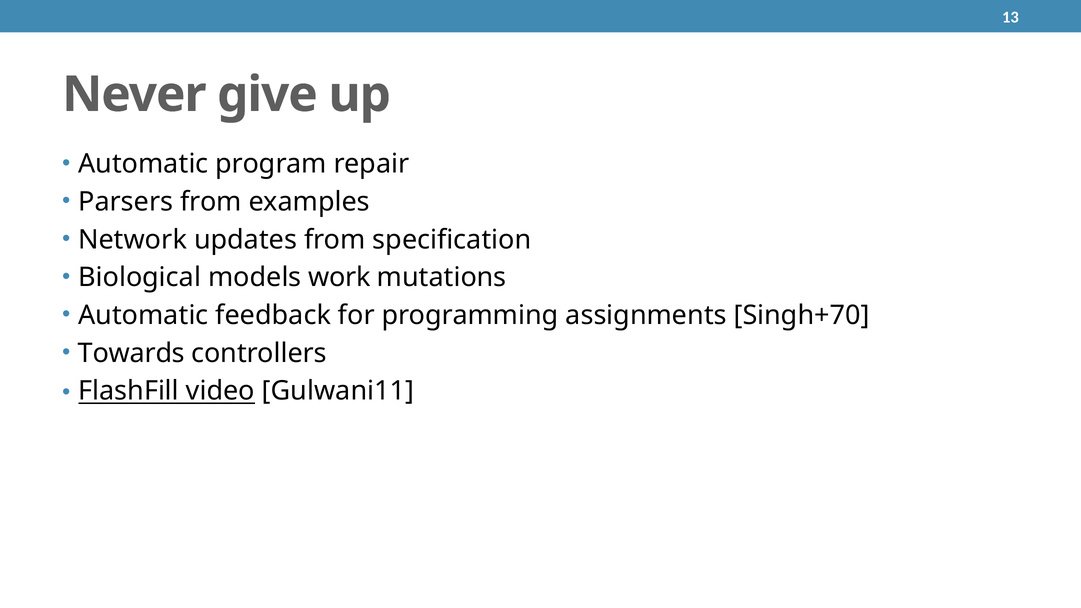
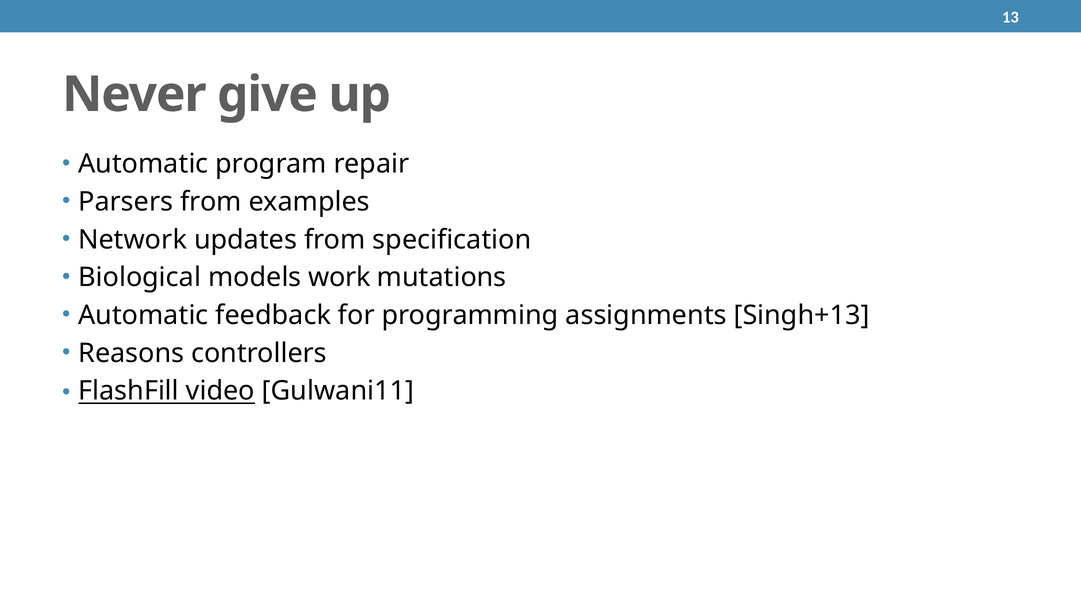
Singh+70: Singh+70 -> Singh+13 (802, 315)
Towards: Towards -> Reasons (131, 353)
